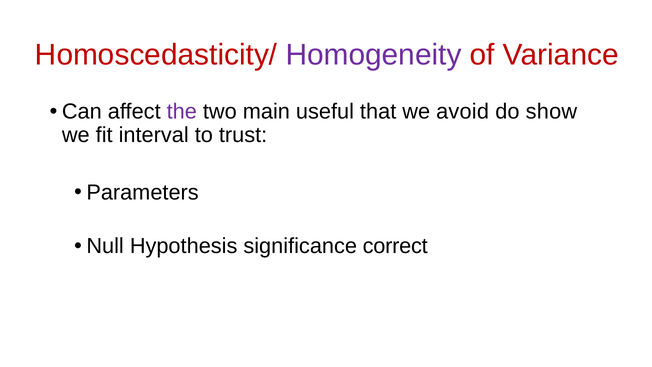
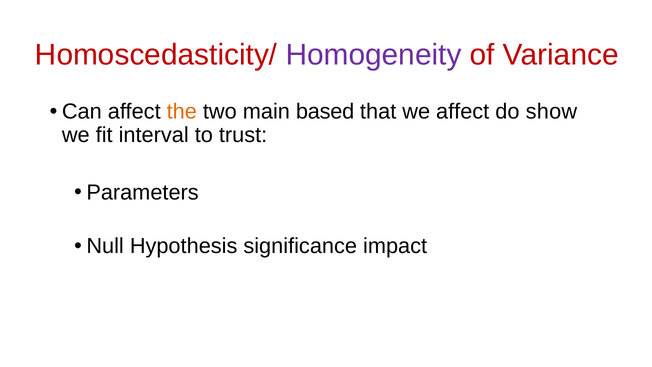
the colour: purple -> orange (182, 112)
useful: useful -> based (325, 112)
we avoid: avoid -> affect (463, 112)
correct: correct -> impact (395, 246)
